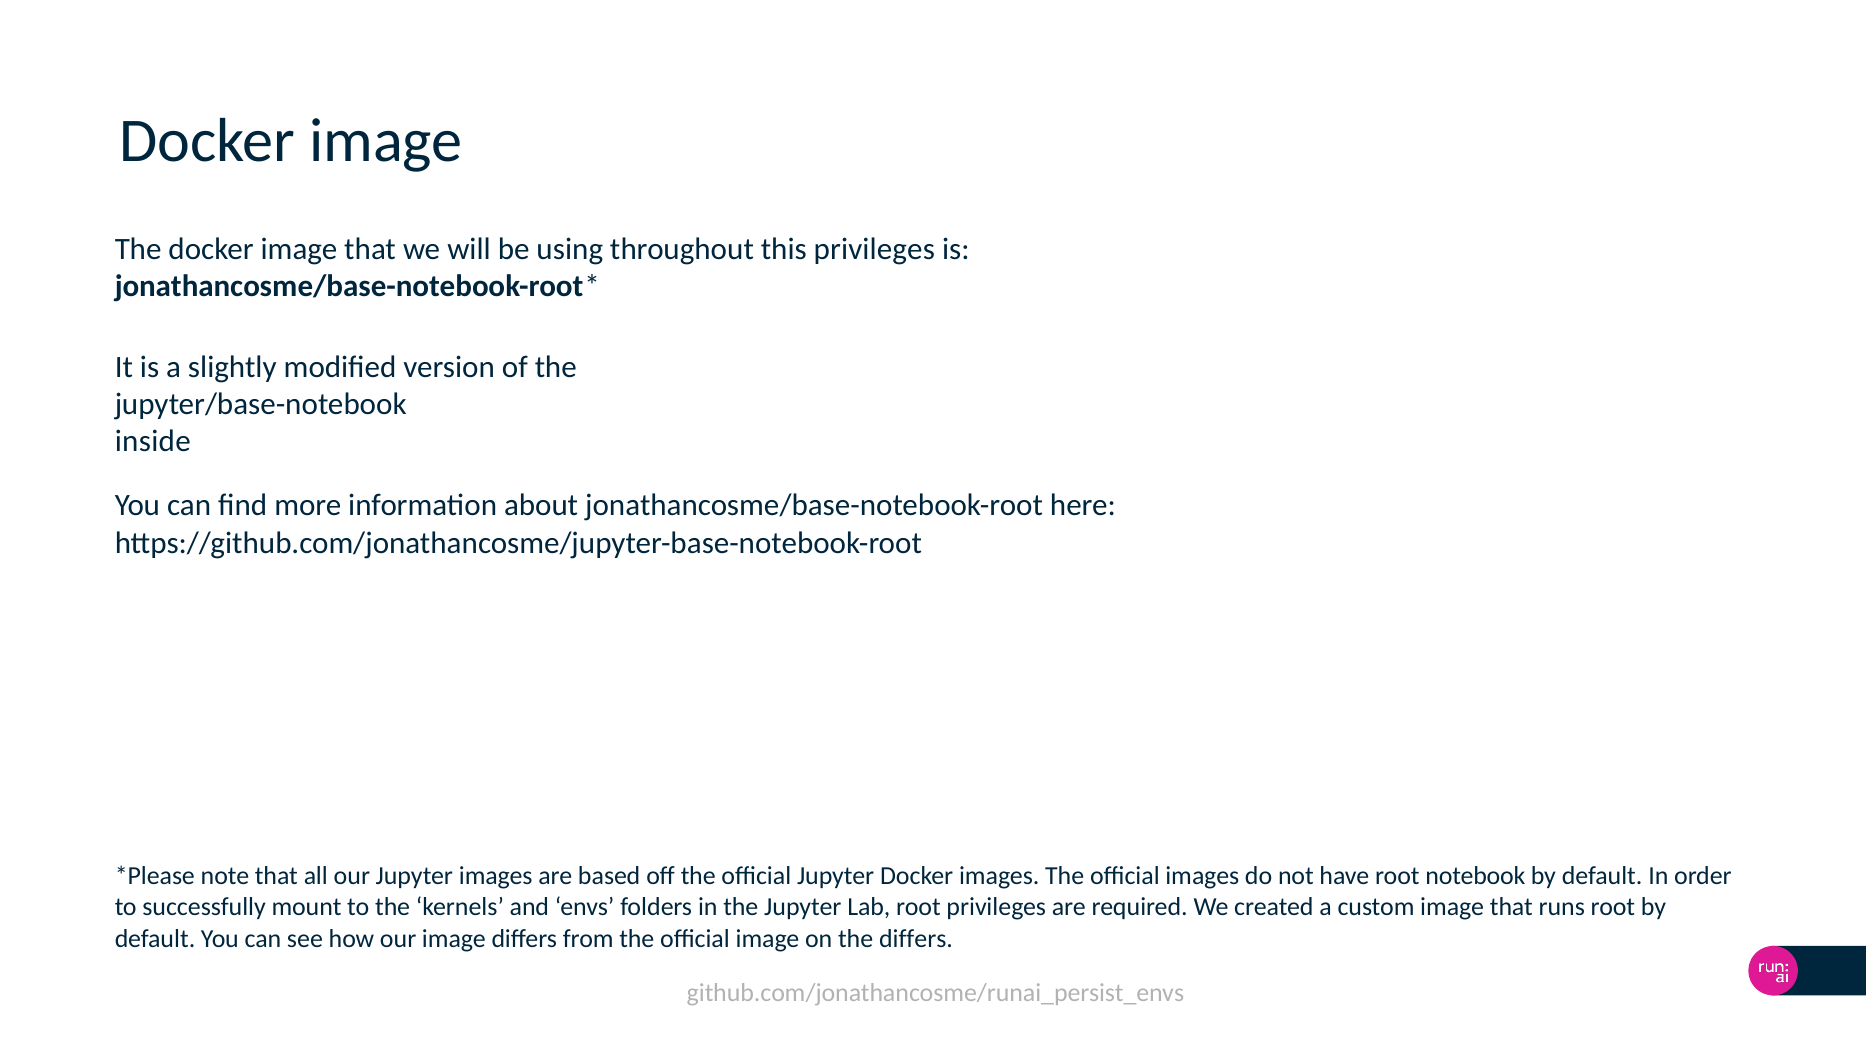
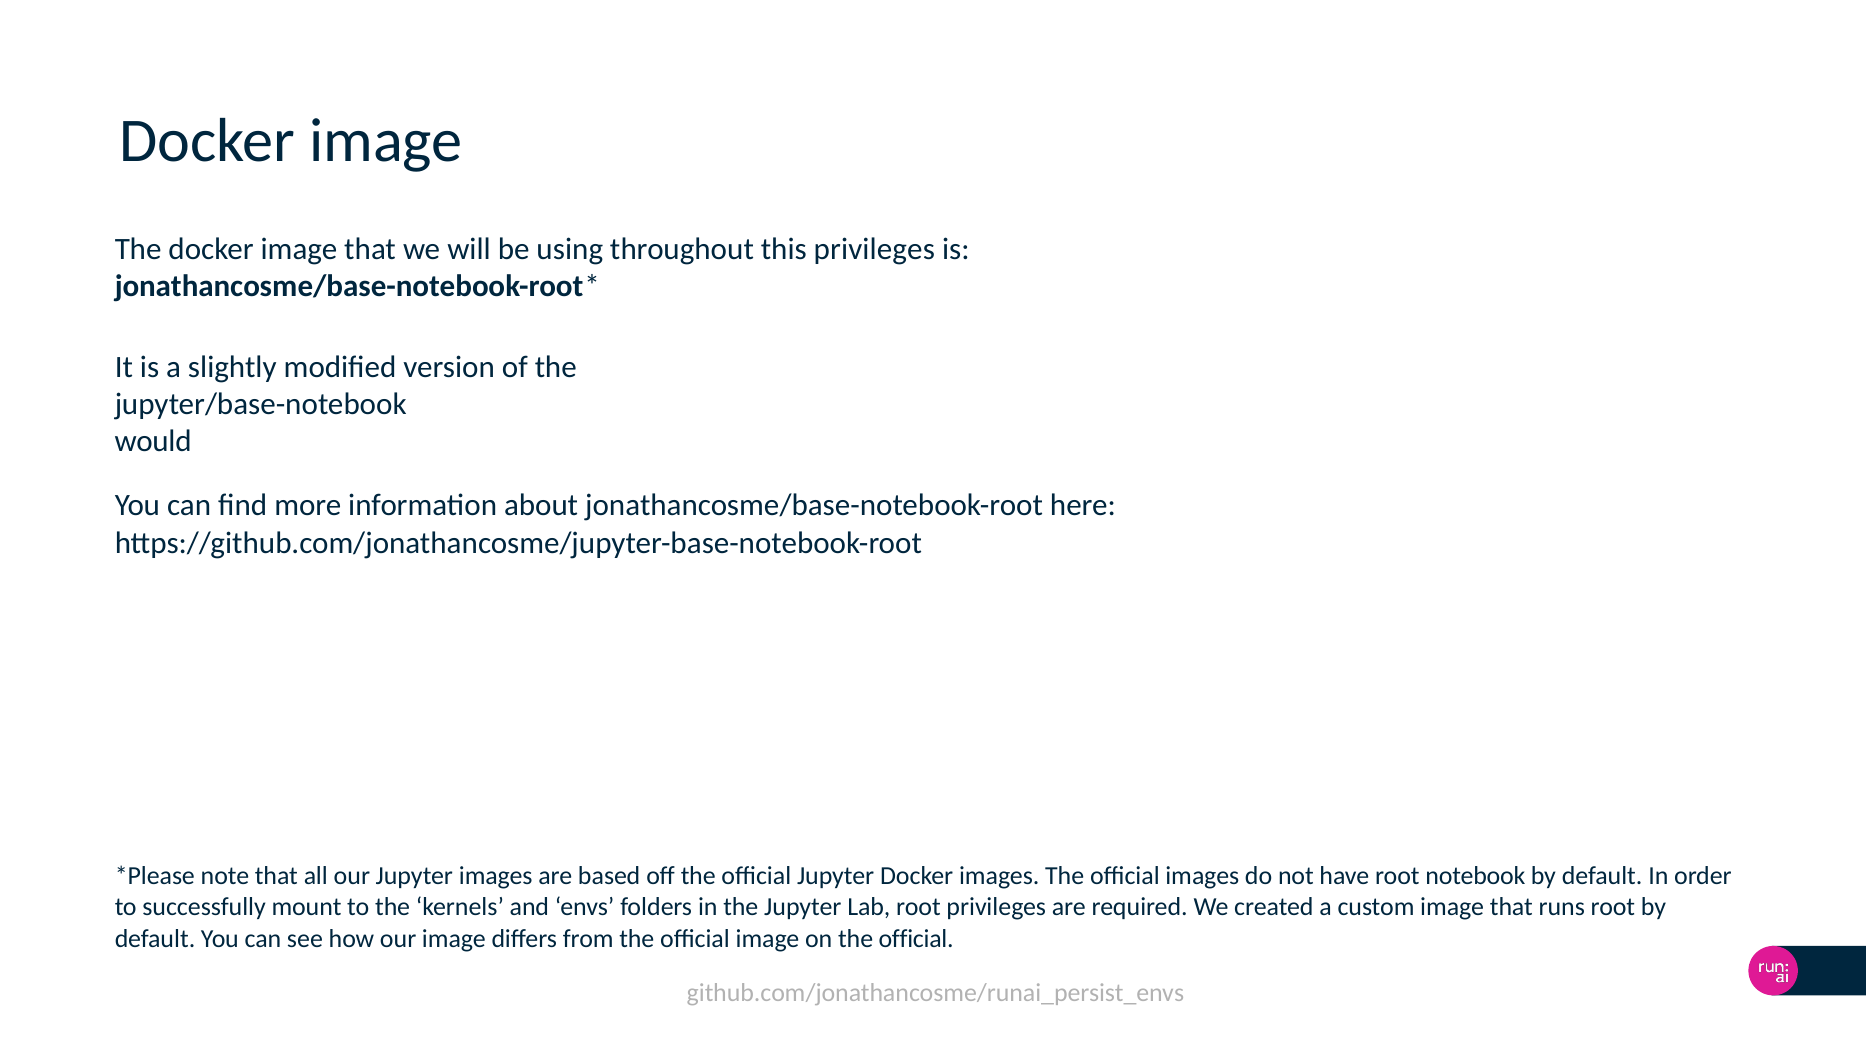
inside: inside -> would (153, 442)
on the differs: differs -> official (916, 939)
